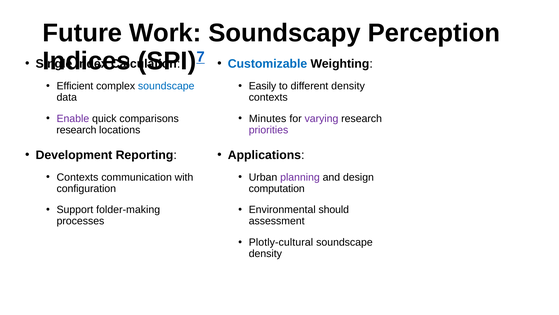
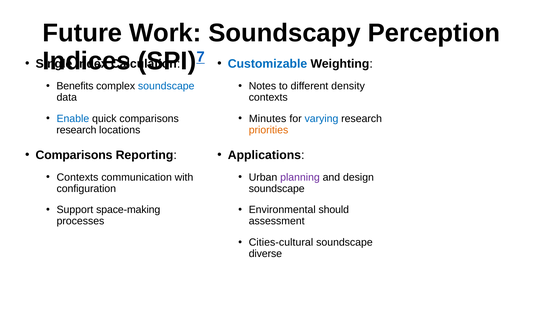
Efficient: Efficient -> Benefits (75, 86)
Easily: Easily -> Notes (262, 86)
Enable colour: purple -> blue (73, 118)
varying colour: purple -> blue (321, 118)
priorities colour: purple -> orange (269, 130)
Development: Development -> Comparisons (74, 155)
computation: computation -> soundscape (277, 188)
folder-making: folder-making -> space-making (128, 209)
Plotly-cultural: Plotly-cultural -> Cities-cultural (281, 242)
density: density -> diverse (265, 253)
